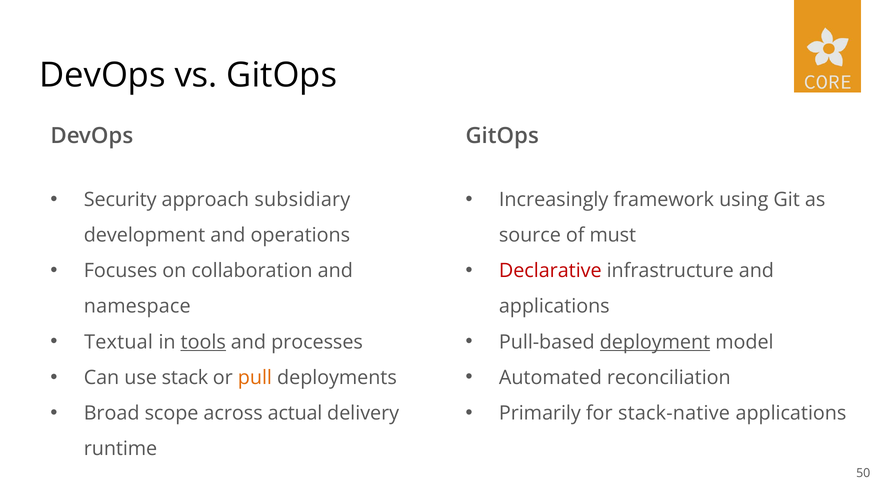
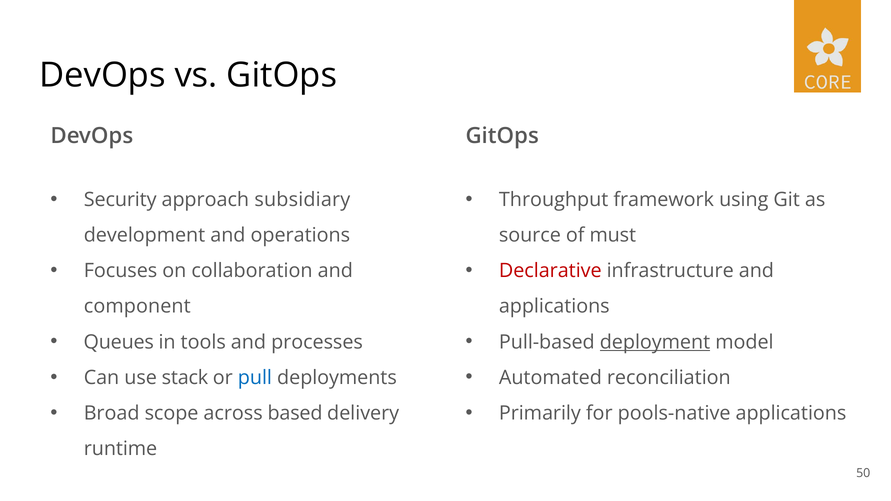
Increasingly: Increasingly -> Throughput (554, 200)
namespace: namespace -> component (137, 307)
Textual: Textual -> Queues (119, 342)
tools underline: present -> none (203, 342)
pull colour: orange -> blue (255, 378)
actual: actual -> based (295, 413)
stack-native: stack-native -> pools-native (674, 413)
